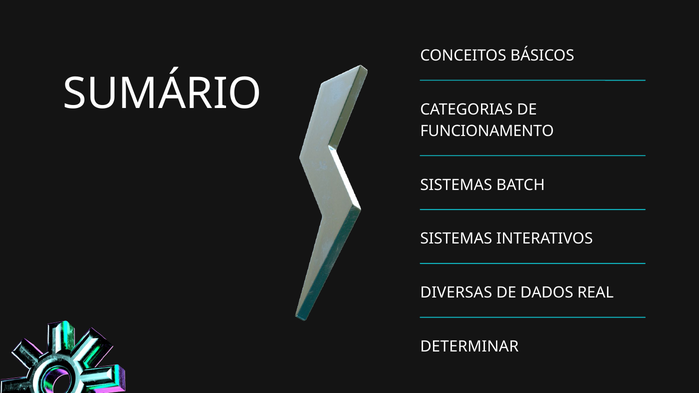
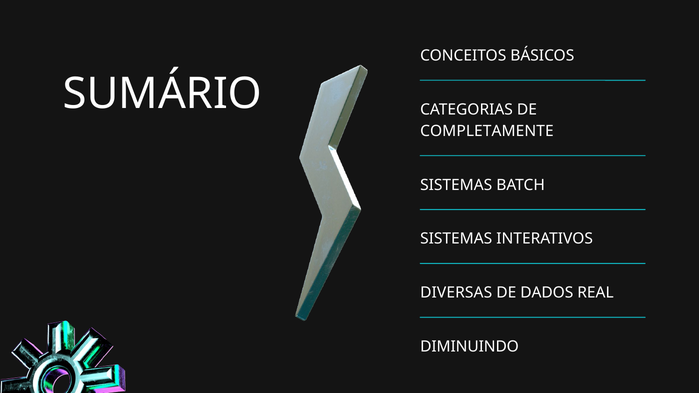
FUNCIONAMENTO: FUNCIONAMENTO -> COMPLETAMENTE (487, 131)
DETERMINAR: DETERMINAR -> DIMINUINDO (470, 347)
